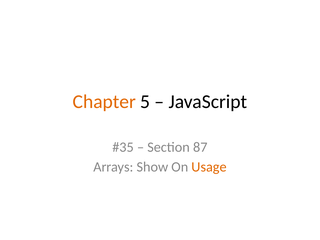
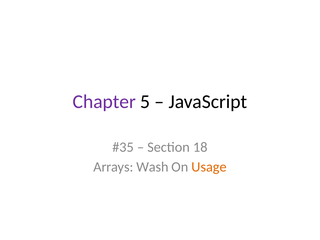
Chapter colour: orange -> purple (104, 102)
87: 87 -> 18 (200, 147)
Show: Show -> Wash (152, 167)
